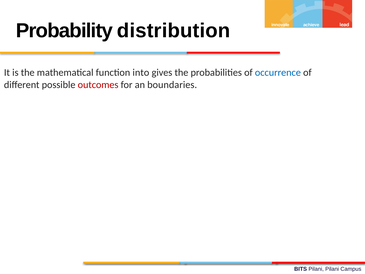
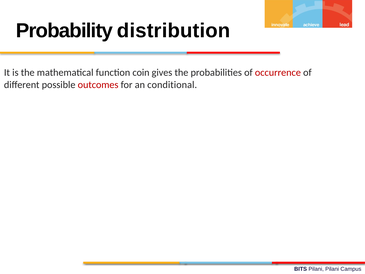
into: into -> coin (141, 72)
occurrence colour: blue -> red (278, 72)
boundaries: boundaries -> conditional (172, 85)
